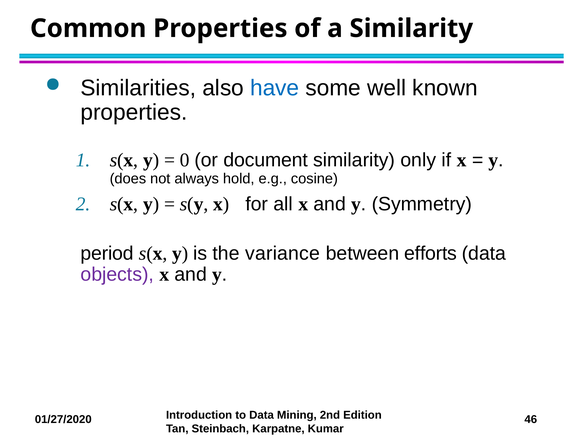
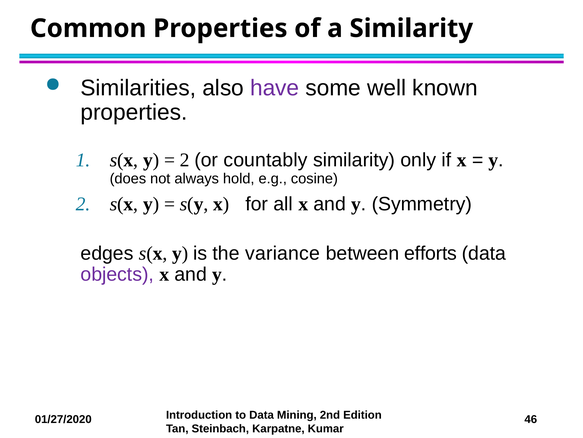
have colour: blue -> purple (275, 88)
0: 0 -> 2 (185, 160)
document: document -> countably (266, 160)
period: period -> edges (107, 253)
